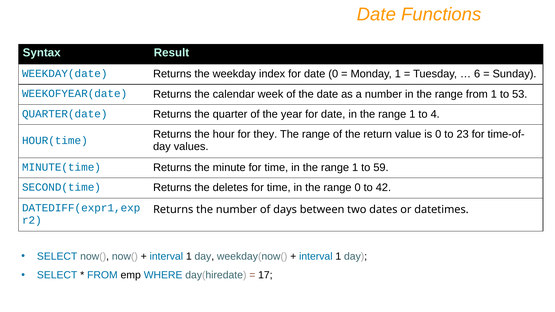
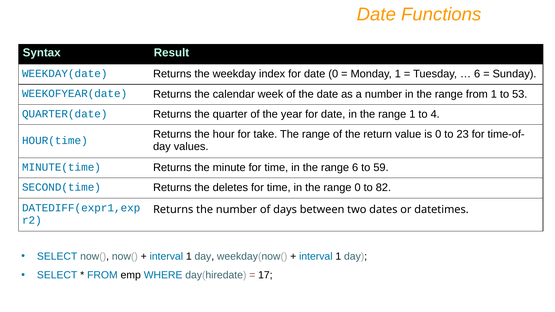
they: they -> take (265, 134)
1: 1 -> 6 (355, 168)
42: 42 -> 82 (383, 188)
